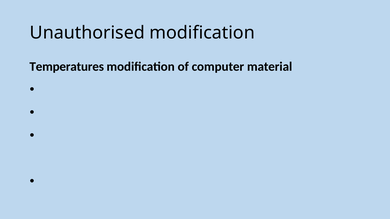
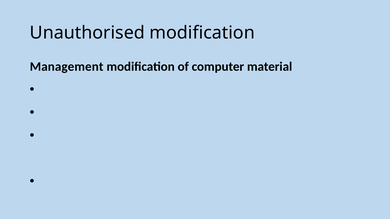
Temperatures: Temperatures -> Management (67, 67)
